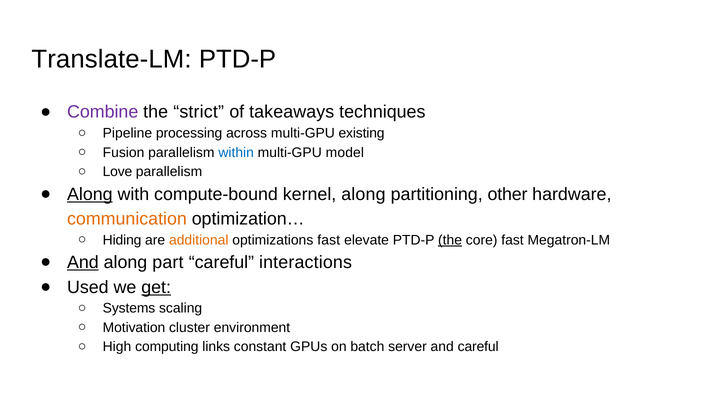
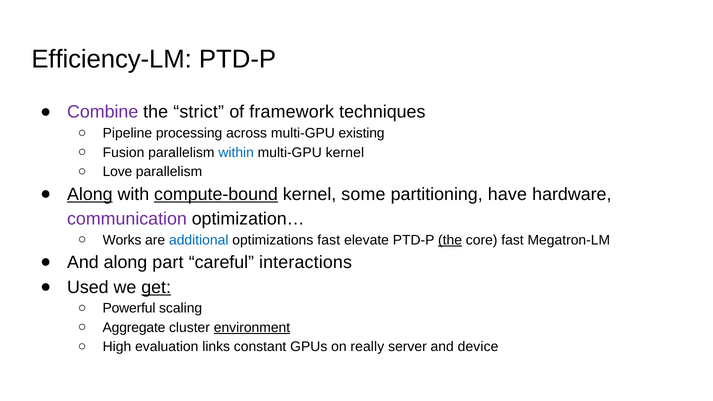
Translate-LM: Translate-LM -> Efficiency-LM (112, 59)
takeaways: takeaways -> framework (292, 112)
multi-GPU model: model -> kernel (345, 153)
compute-bound underline: none -> present (216, 194)
kernel along: along -> some (363, 194)
other: other -> have (507, 194)
communication colour: orange -> purple (127, 219)
Hiding: Hiding -> Works (122, 240)
additional colour: orange -> blue (199, 240)
And underline: present -> none (83, 263)
Systems: Systems -> Powerful (129, 308)
Motivation: Motivation -> Aggregate (134, 328)
environment underline: none -> present (252, 328)
computing: computing -> evaluation (167, 347)
batch: batch -> really (367, 347)
and careful: careful -> device (478, 347)
